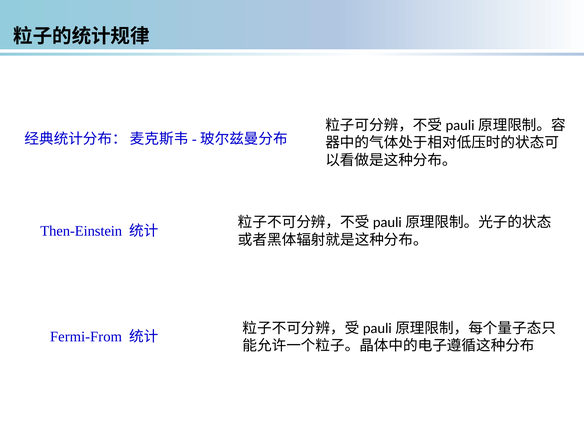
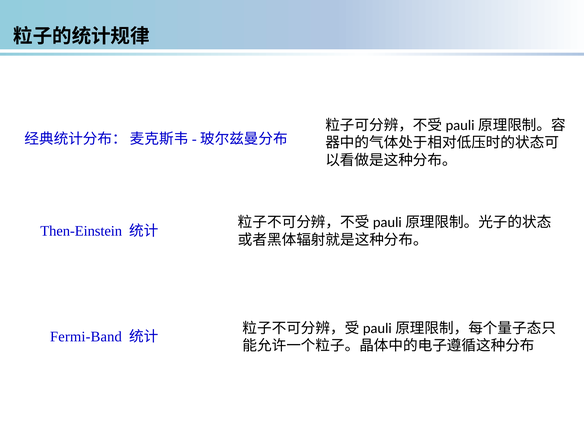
Fermi-From: Fermi-From -> Fermi-Band (86, 337)
